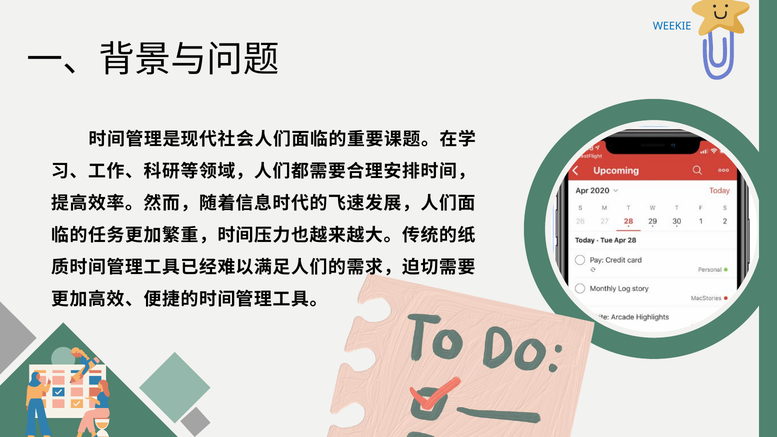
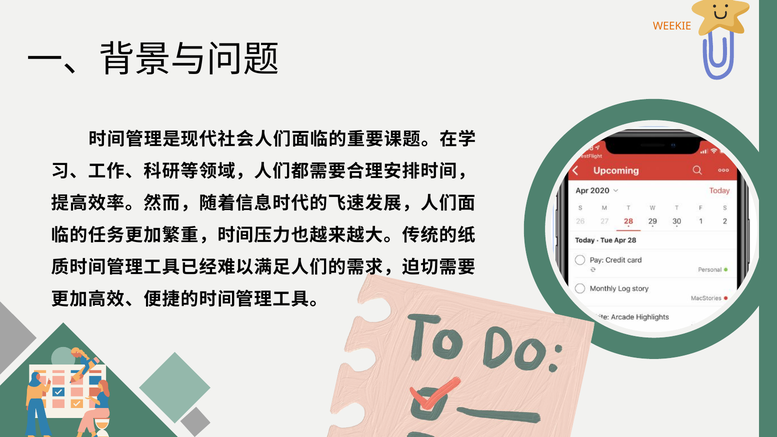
WEEKIE colour: blue -> orange (672, 26)
